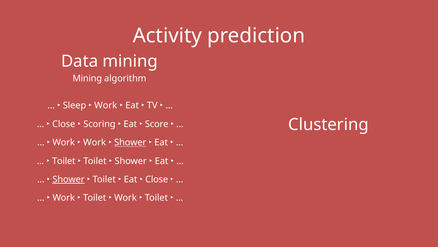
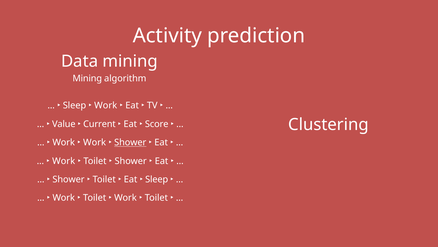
Close: Close -> Value (64, 124)
Scoring: Scoring -> Current (99, 124)
Toilet: Toilet -> Work (64, 161)
Shower underline: present -> none (69, 179)
Close: Close -> Sleep (157, 179)
